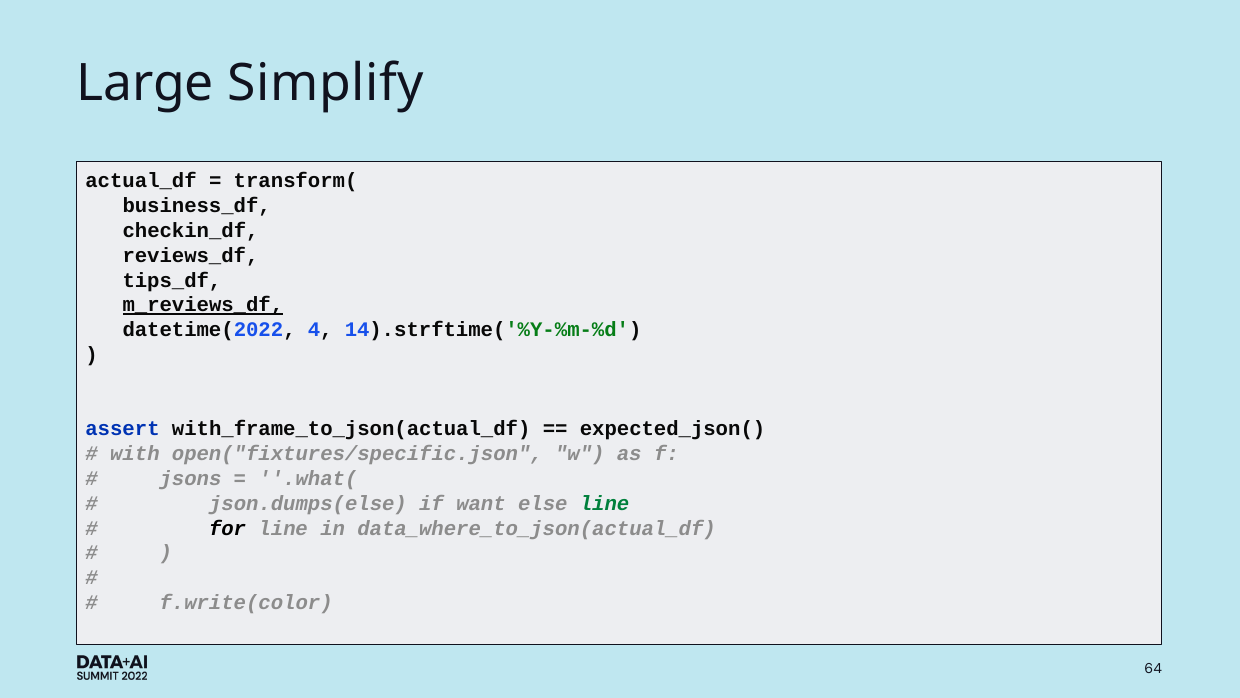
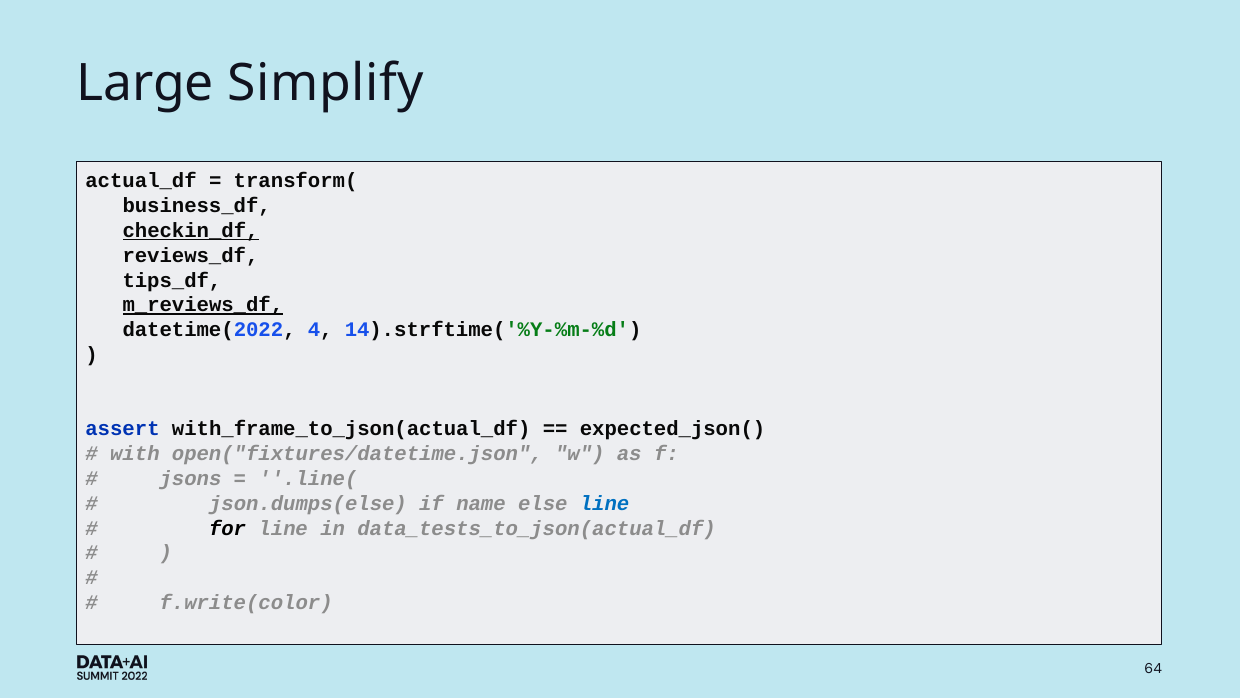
checkin_df underline: none -> present (191, 231)
open("fixtures/specific.json: open("fixtures/specific.json -> open("fixtures/datetime.json (357, 454)
.what(: .what( -> .line( (308, 478)
want: want -> name (481, 503)
line colour: green -> blue (605, 503)
data_where_to_json(actual_df: data_where_to_json(actual_df -> data_tests_to_json(actual_df (537, 528)
